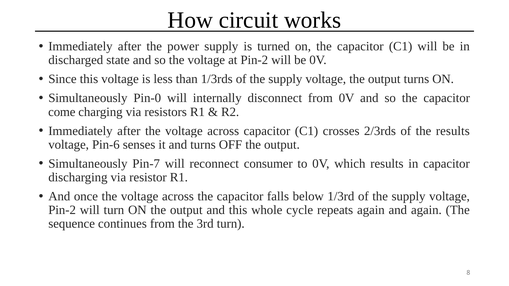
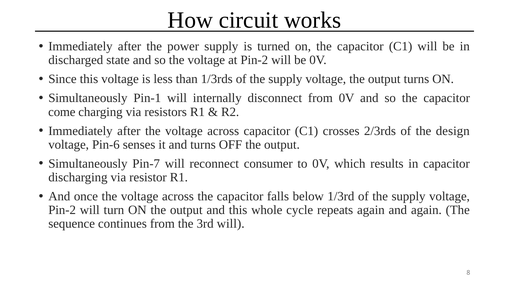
Pin-0: Pin-0 -> Pin-1 (147, 98)
the results: results -> design (453, 131)
3rd turn: turn -> will (231, 224)
